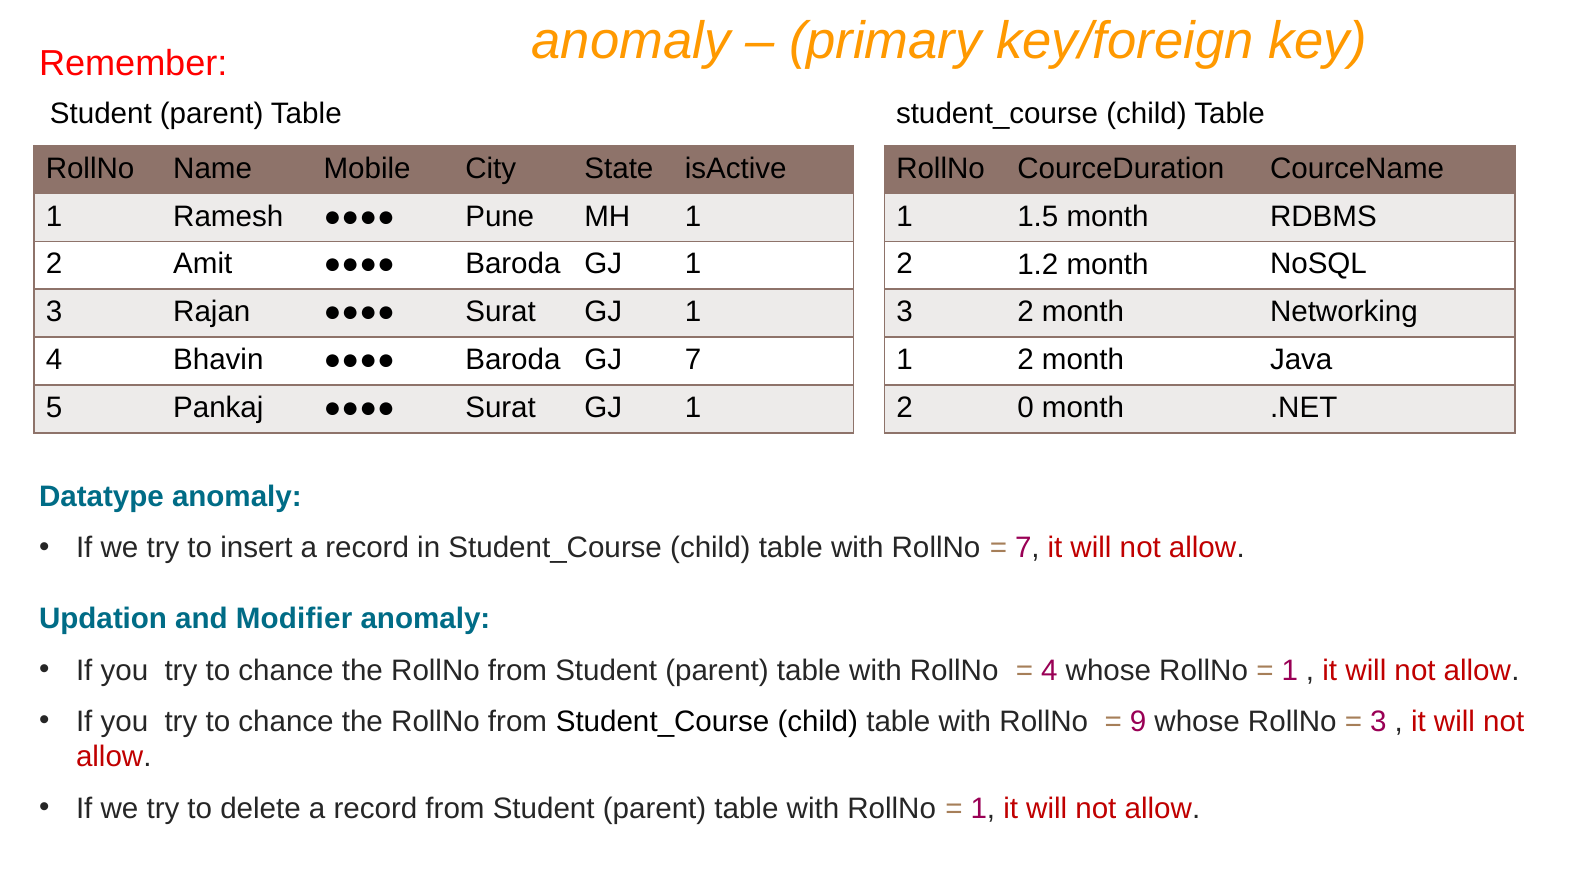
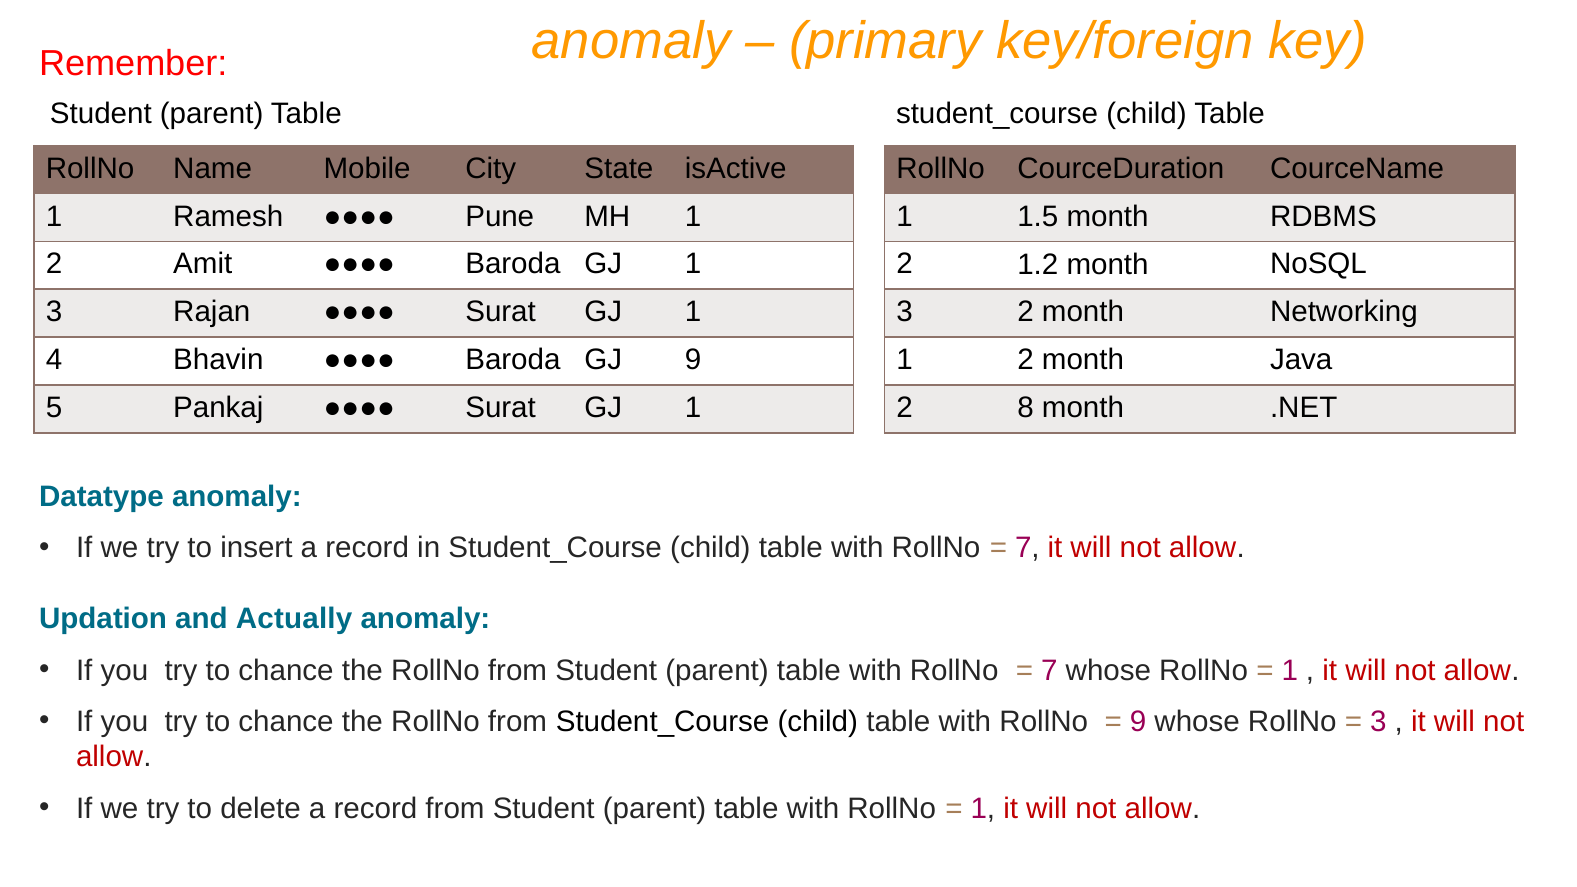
GJ 7: 7 -> 9 (693, 360)
0: 0 -> 8 (1026, 408)
Modifier: Modifier -> Actually (294, 619)
4: 4 -> 7 (1049, 670)
